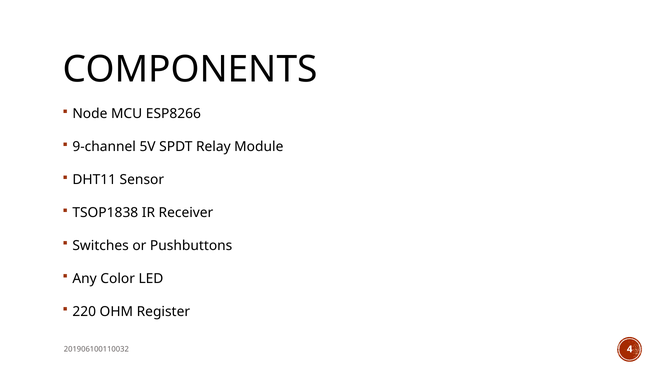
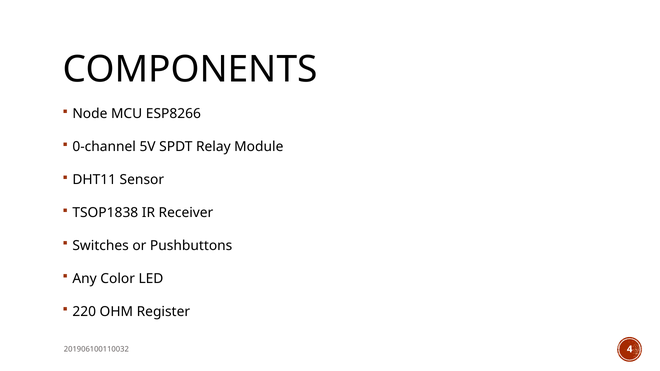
9-channel: 9-channel -> 0-channel (104, 147)
